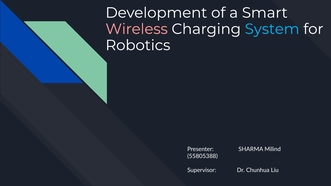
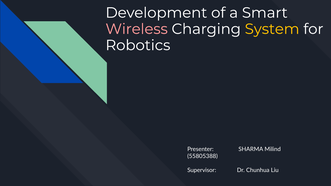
System colour: light blue -> yellow (272, 29)
